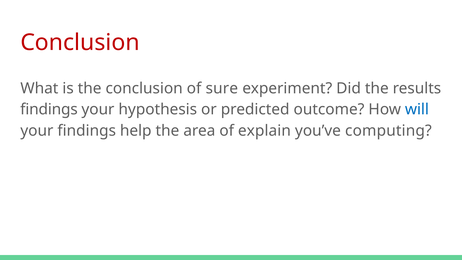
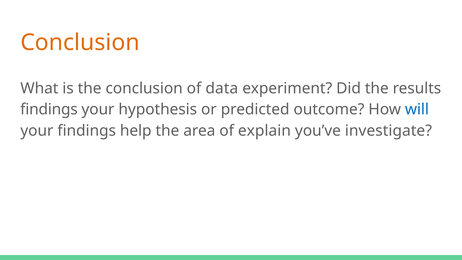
Conclusion colour: red -> orange (80, 43)
sure: sure -> data (222, 88)
computing: computing -> investigate (388, 131)
